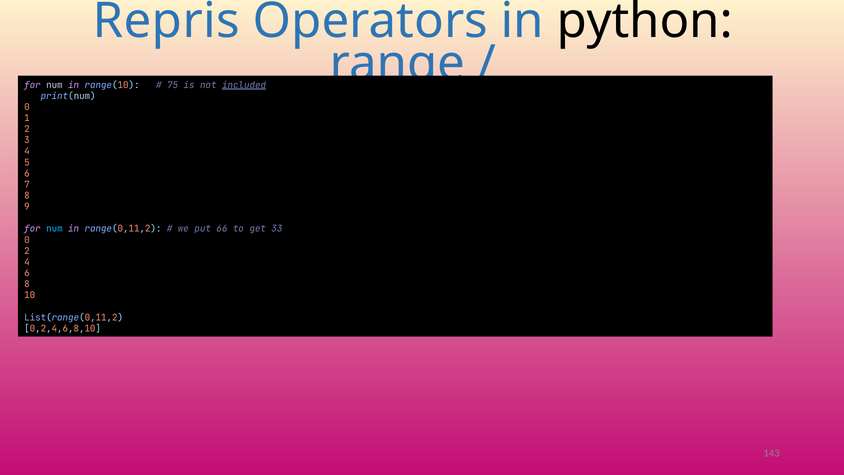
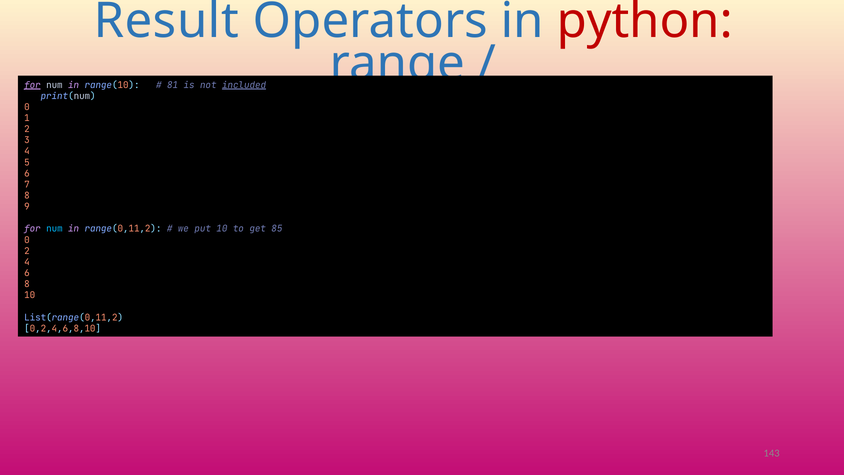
Repris: Repris -> Result (166, 21)
python colour: black -> red (645, 21)
for underline: none -> present (32, 85)
75: 75 -> 81 (173, 85)
put 66: 66 -> 10 (222, 229)
33: 33 -> 85 (277, 229)
